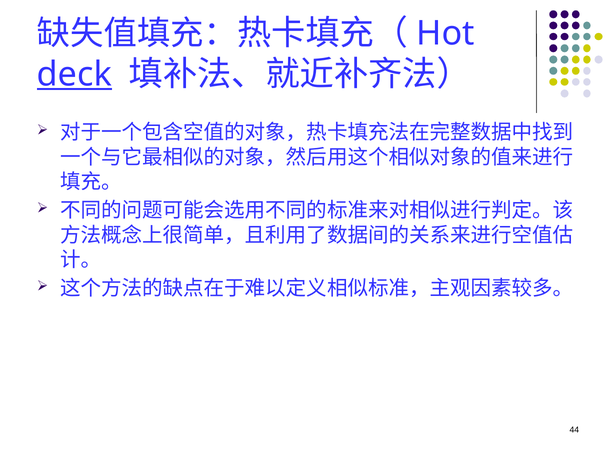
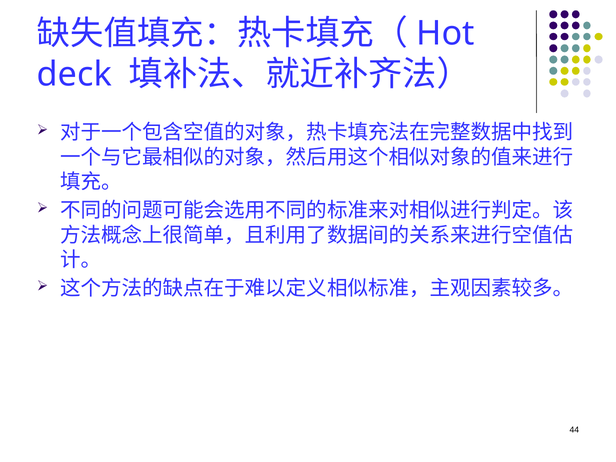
deck underline: present -> none (74, 74)
